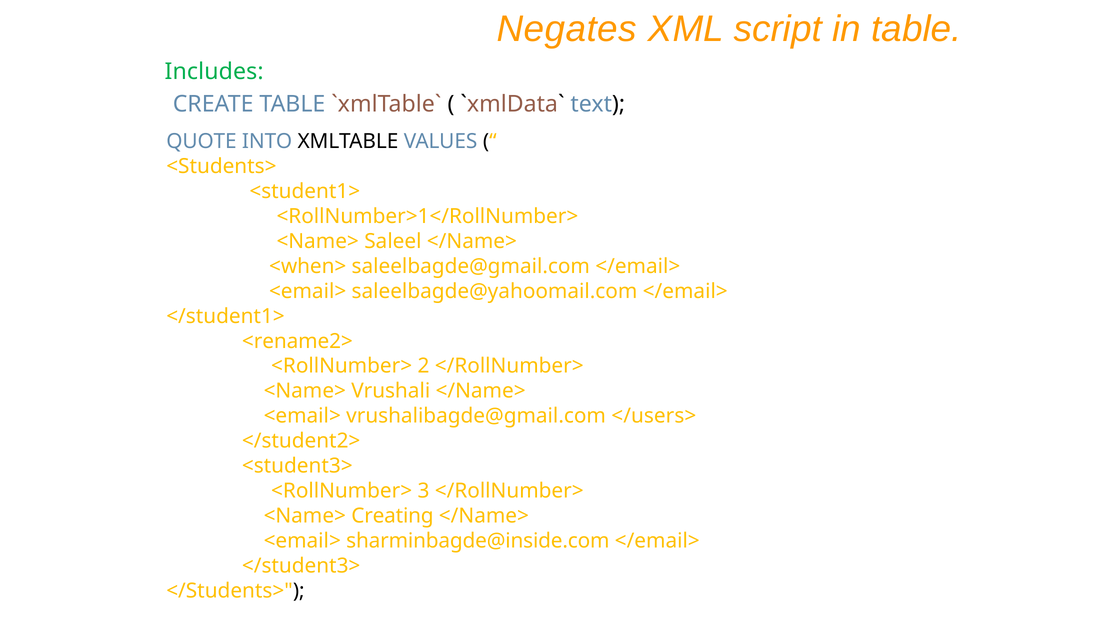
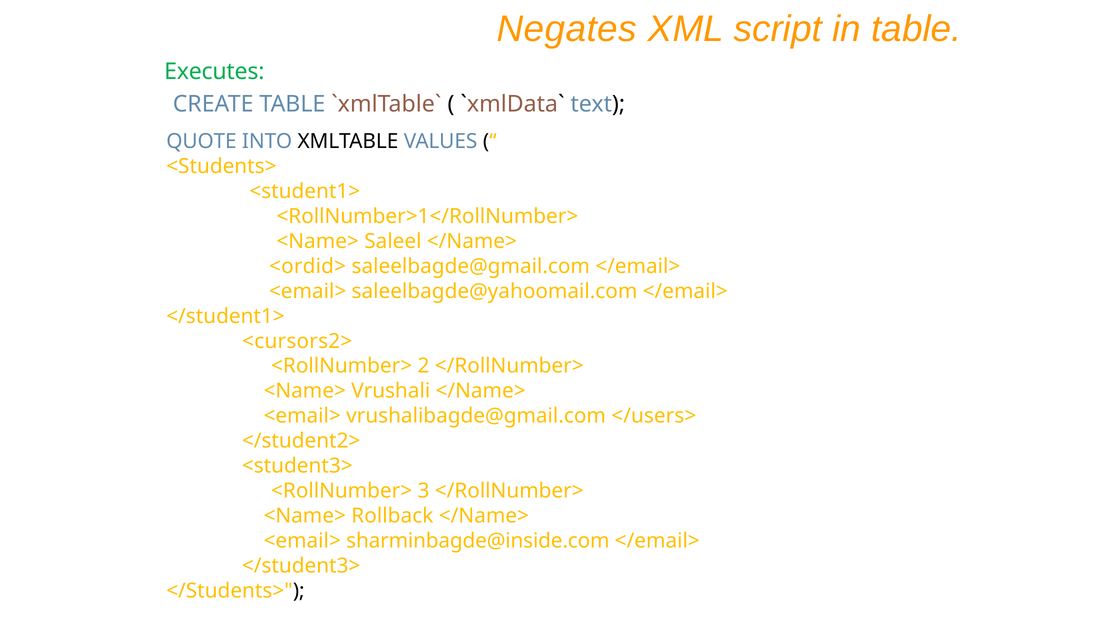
Includes: Includes -> Executes (214, 72)
<when>: <when> -> <ordid> (308, 266)
<rename2>: <rename2> -> <cursors2> (297, 341)
Creating: Creating -> Rollback (392, 516)
